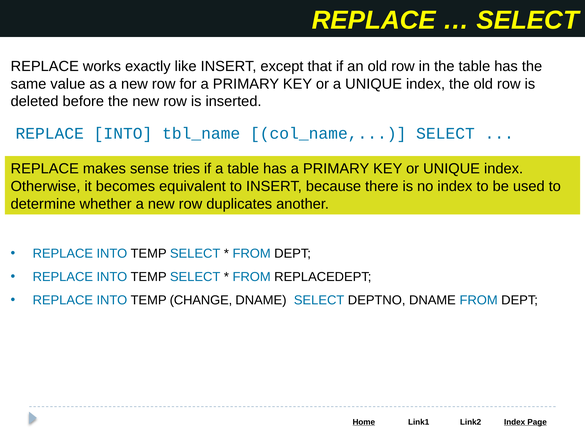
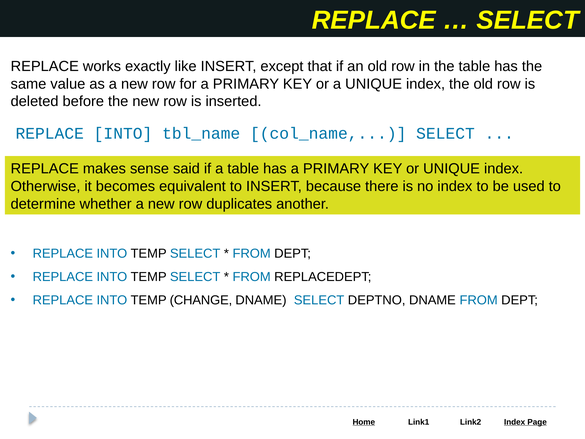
tries: tries -> said (186, 169)
